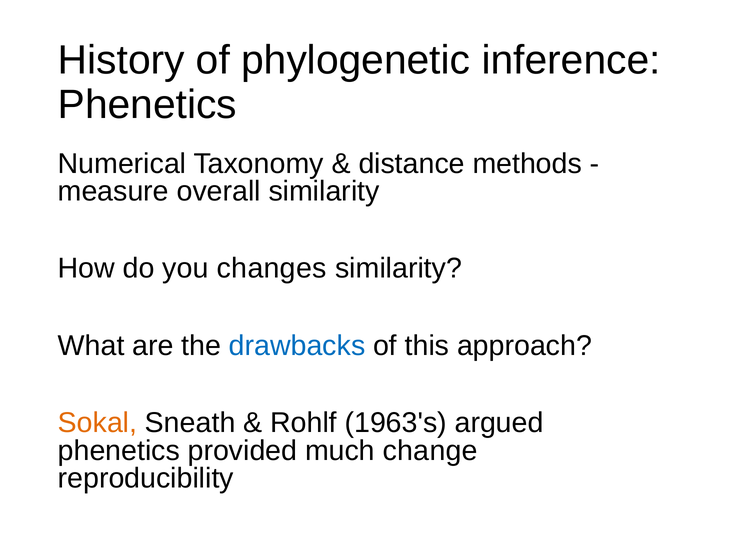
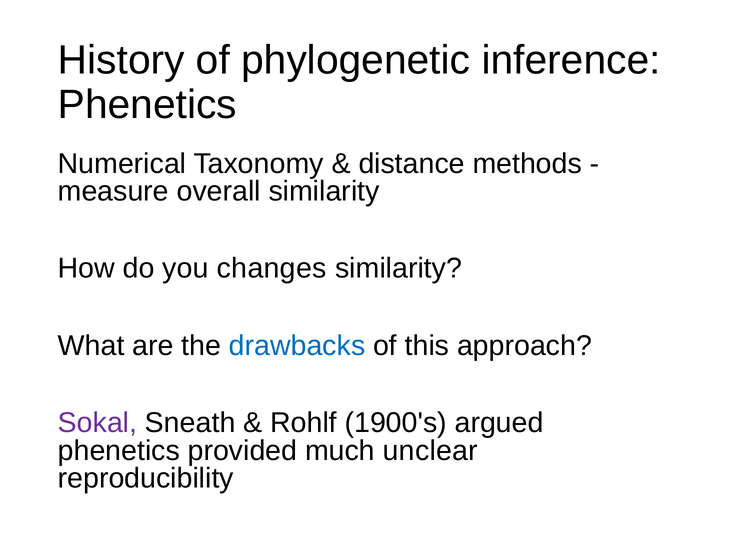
Sokal colour: orange -> purple (97, 422)
1963's: 1963's -> 1900's (396, 422)
change: change -> unclear (430, 450)
